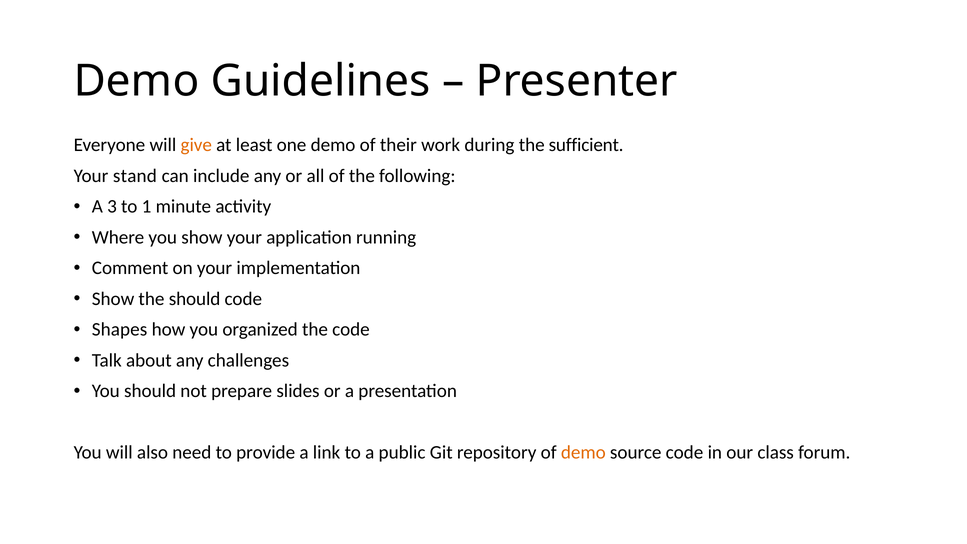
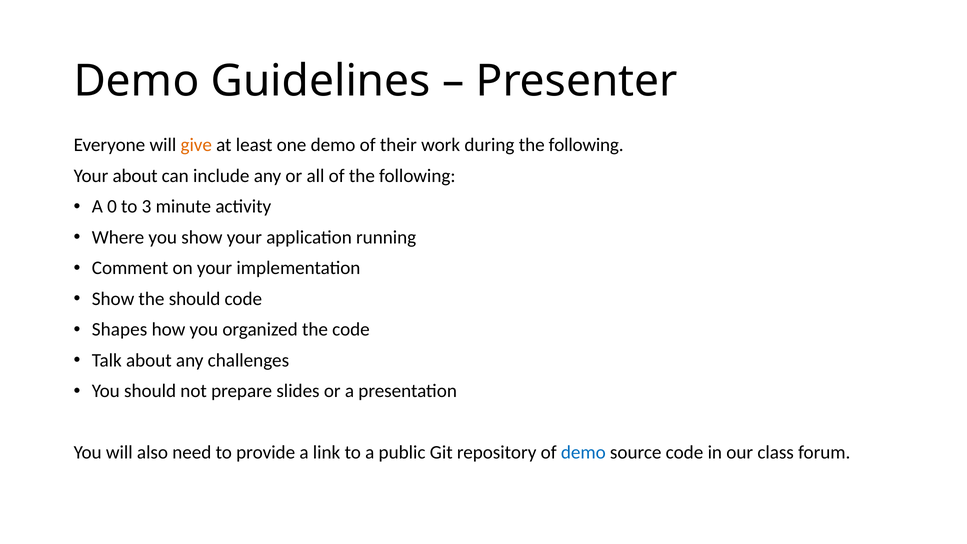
during the sufficient: sufficient -> following (586, 145)
Your stand: stand -> about (135, 176)
3: 3 -> 0 (112, 207)
1: 1 -> 3 (147, 207)
demo colour: orange -> blue (583, 453)
